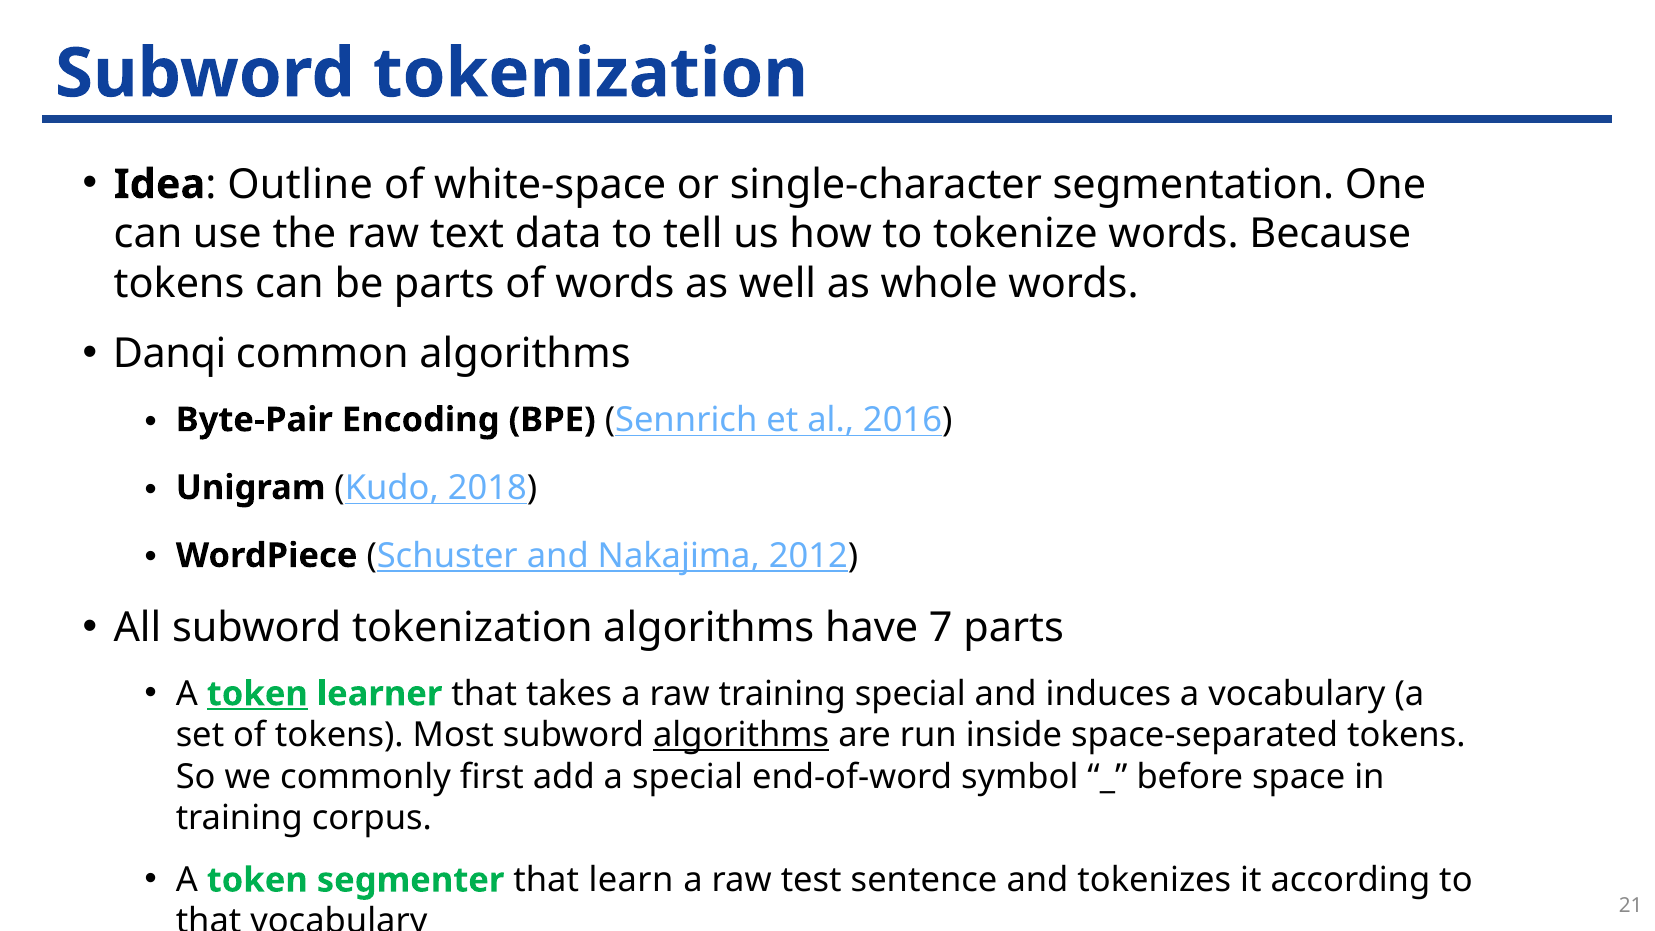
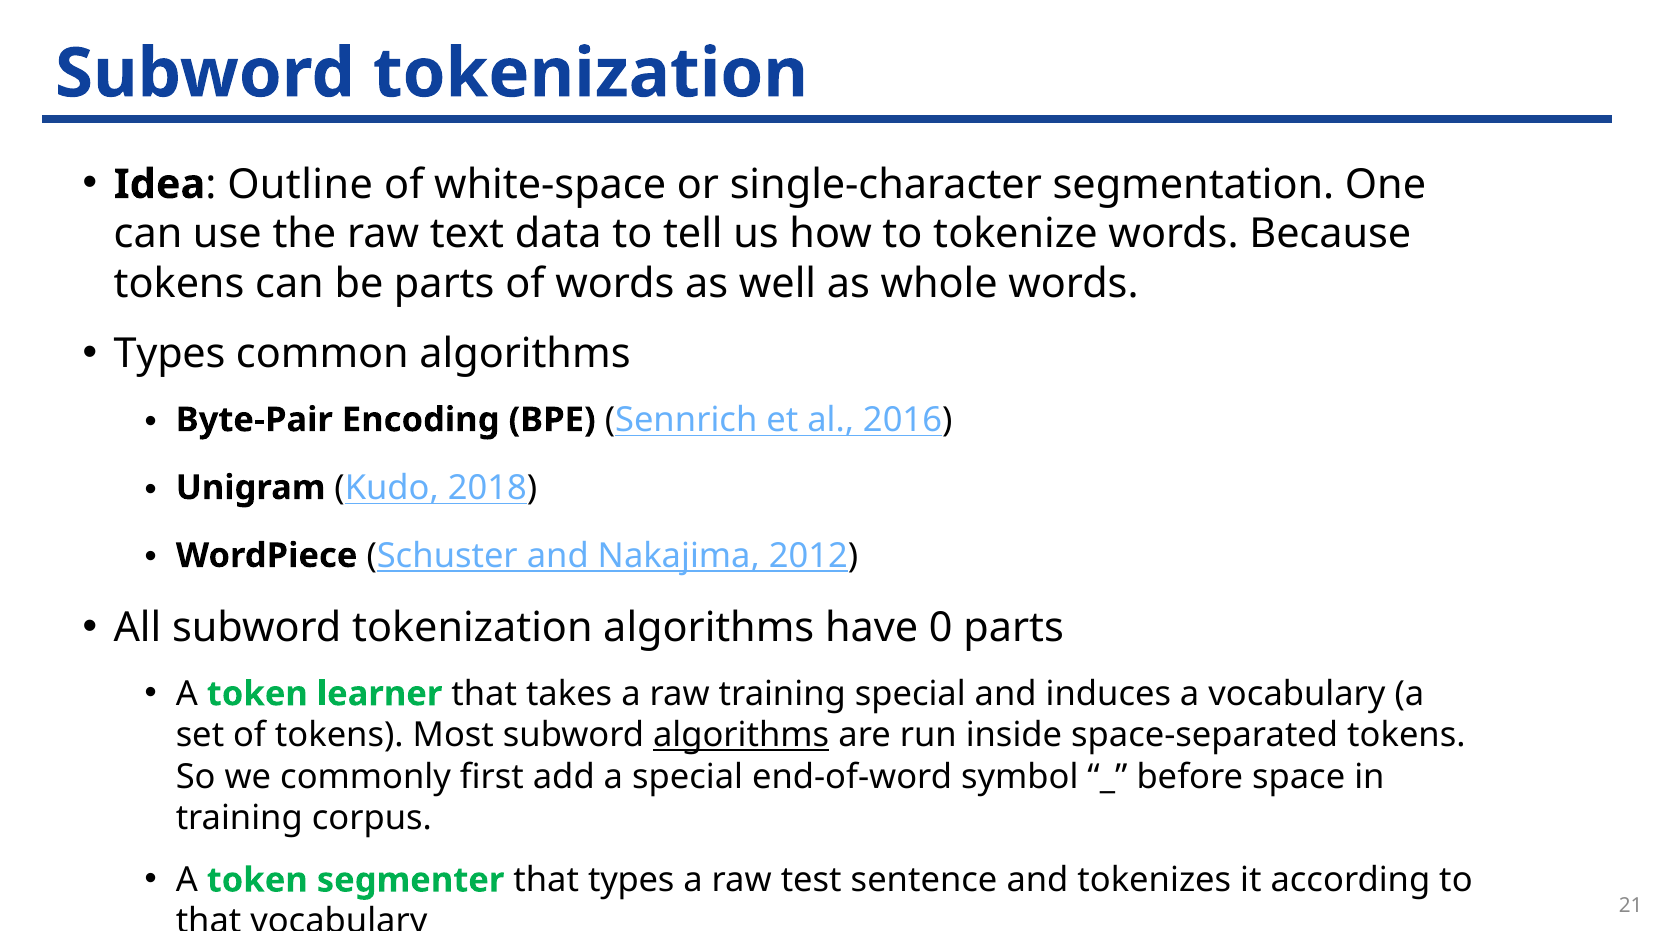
Danqi: Danqi -> Types (170, 354)
7: 7 -> 0 (941, 628)
token underline: present -> none (257, 694)
that learn: learn -> types (631, 880)
